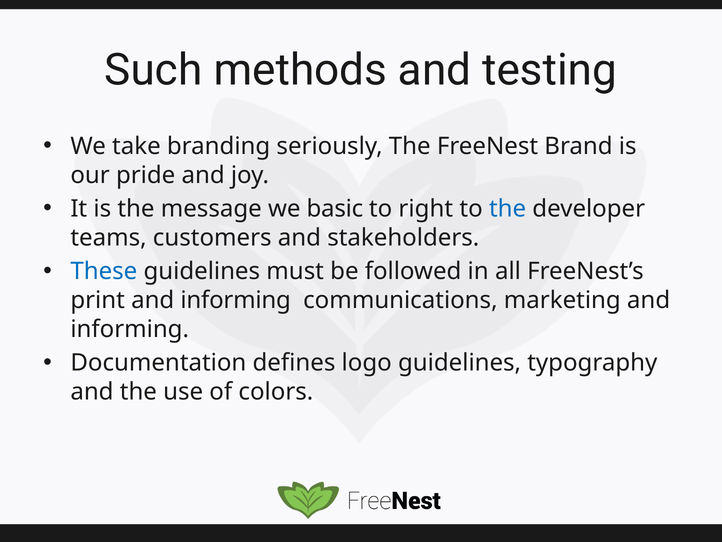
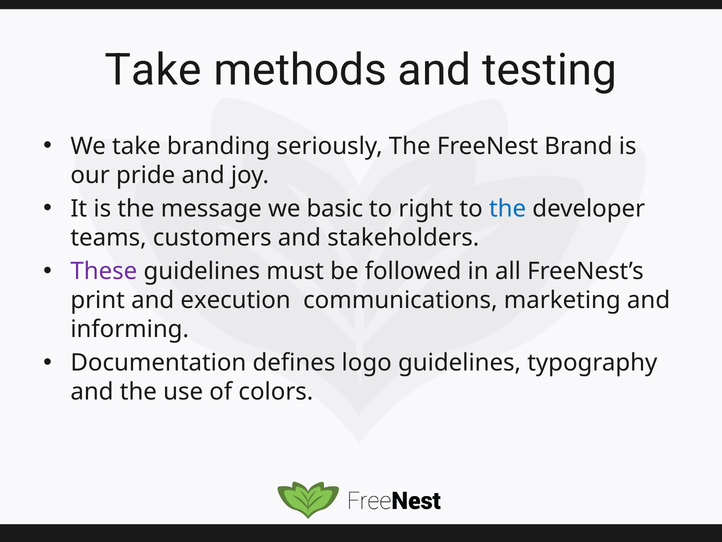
Such: Such -> Take (153, 70)
These colour: blue -> purple (104, 271)
print and informing: informing -> execution (236, 300)
